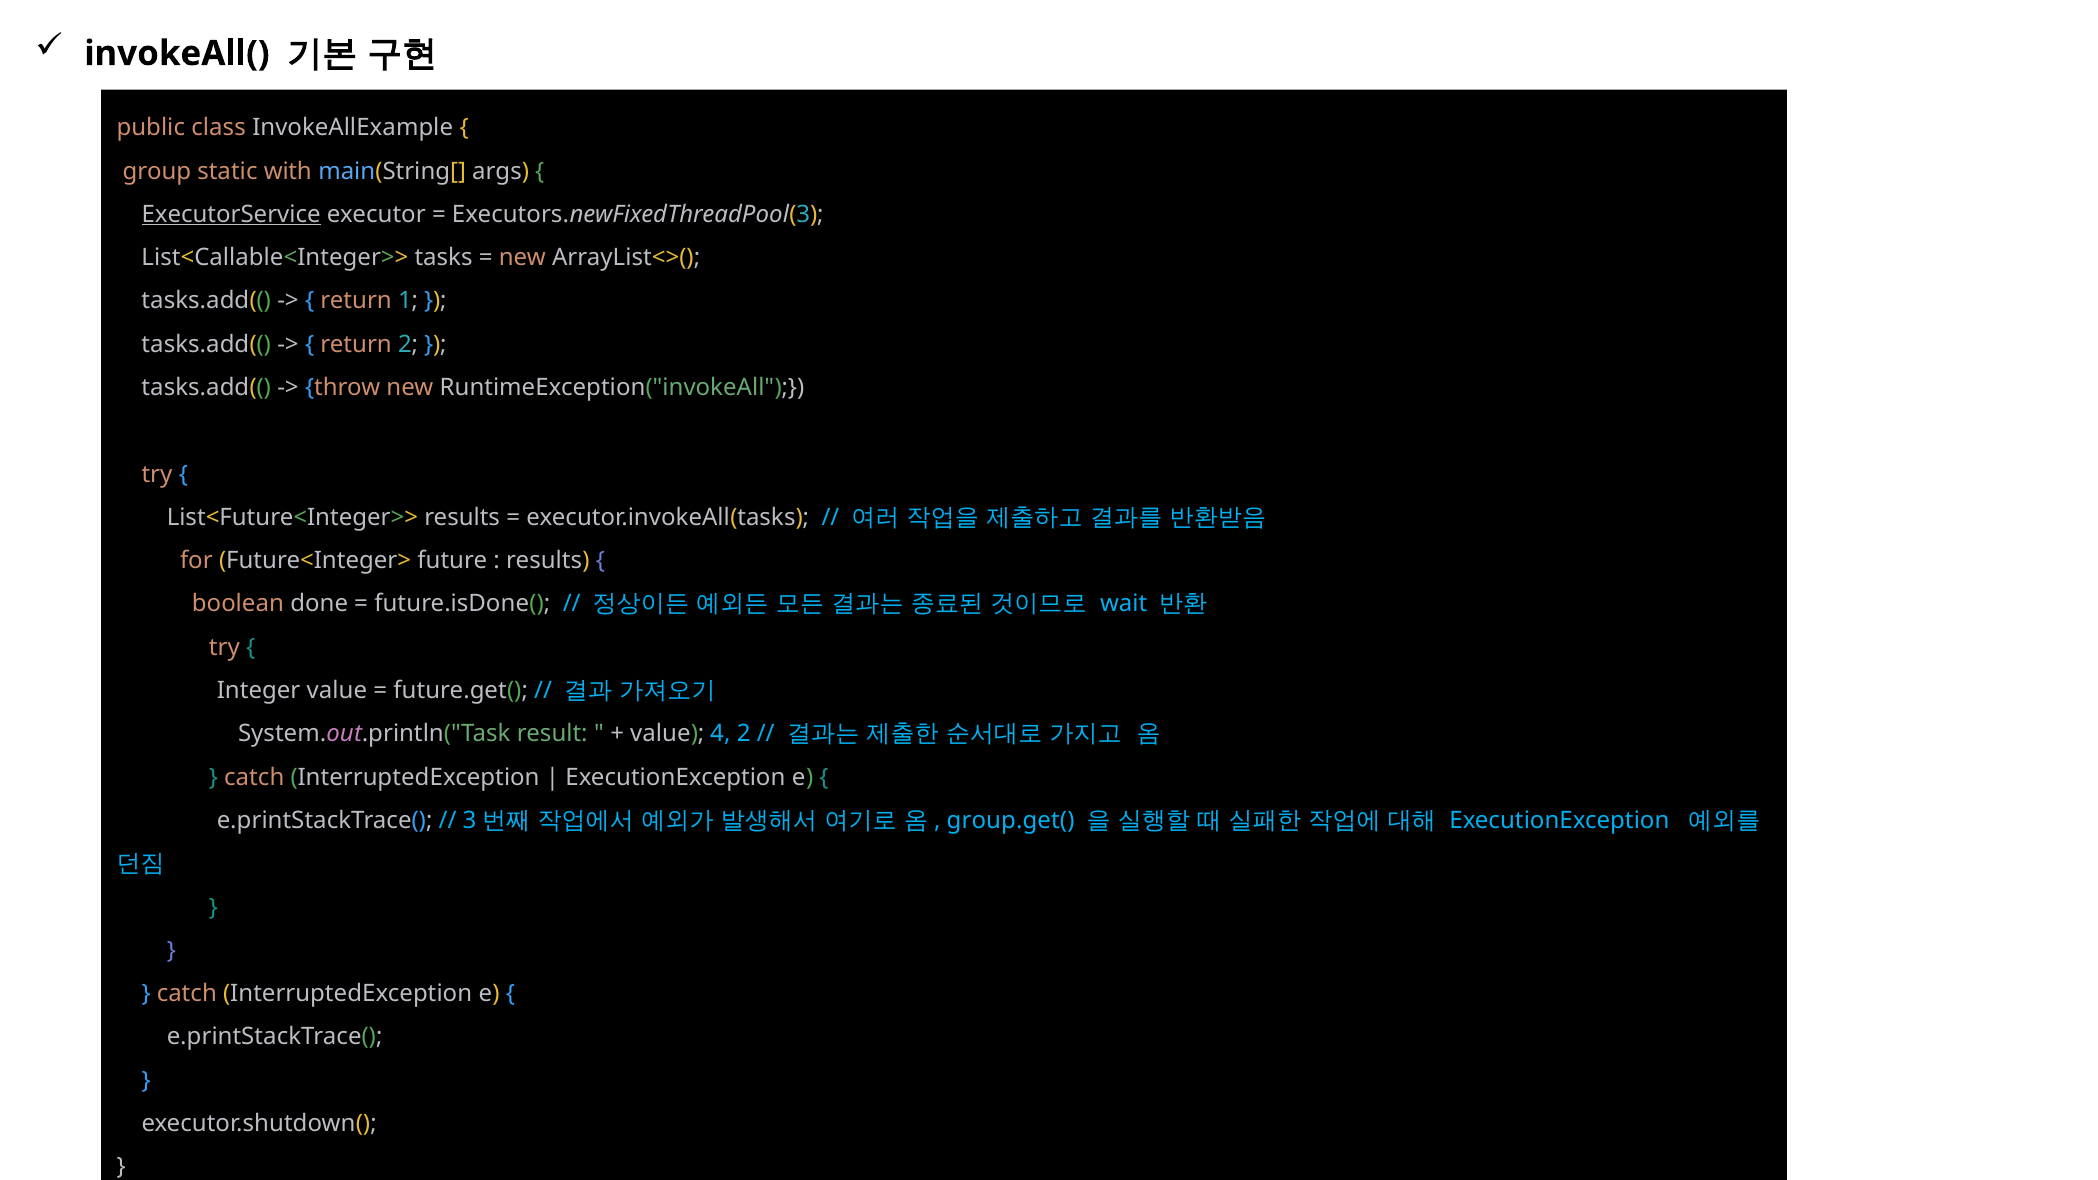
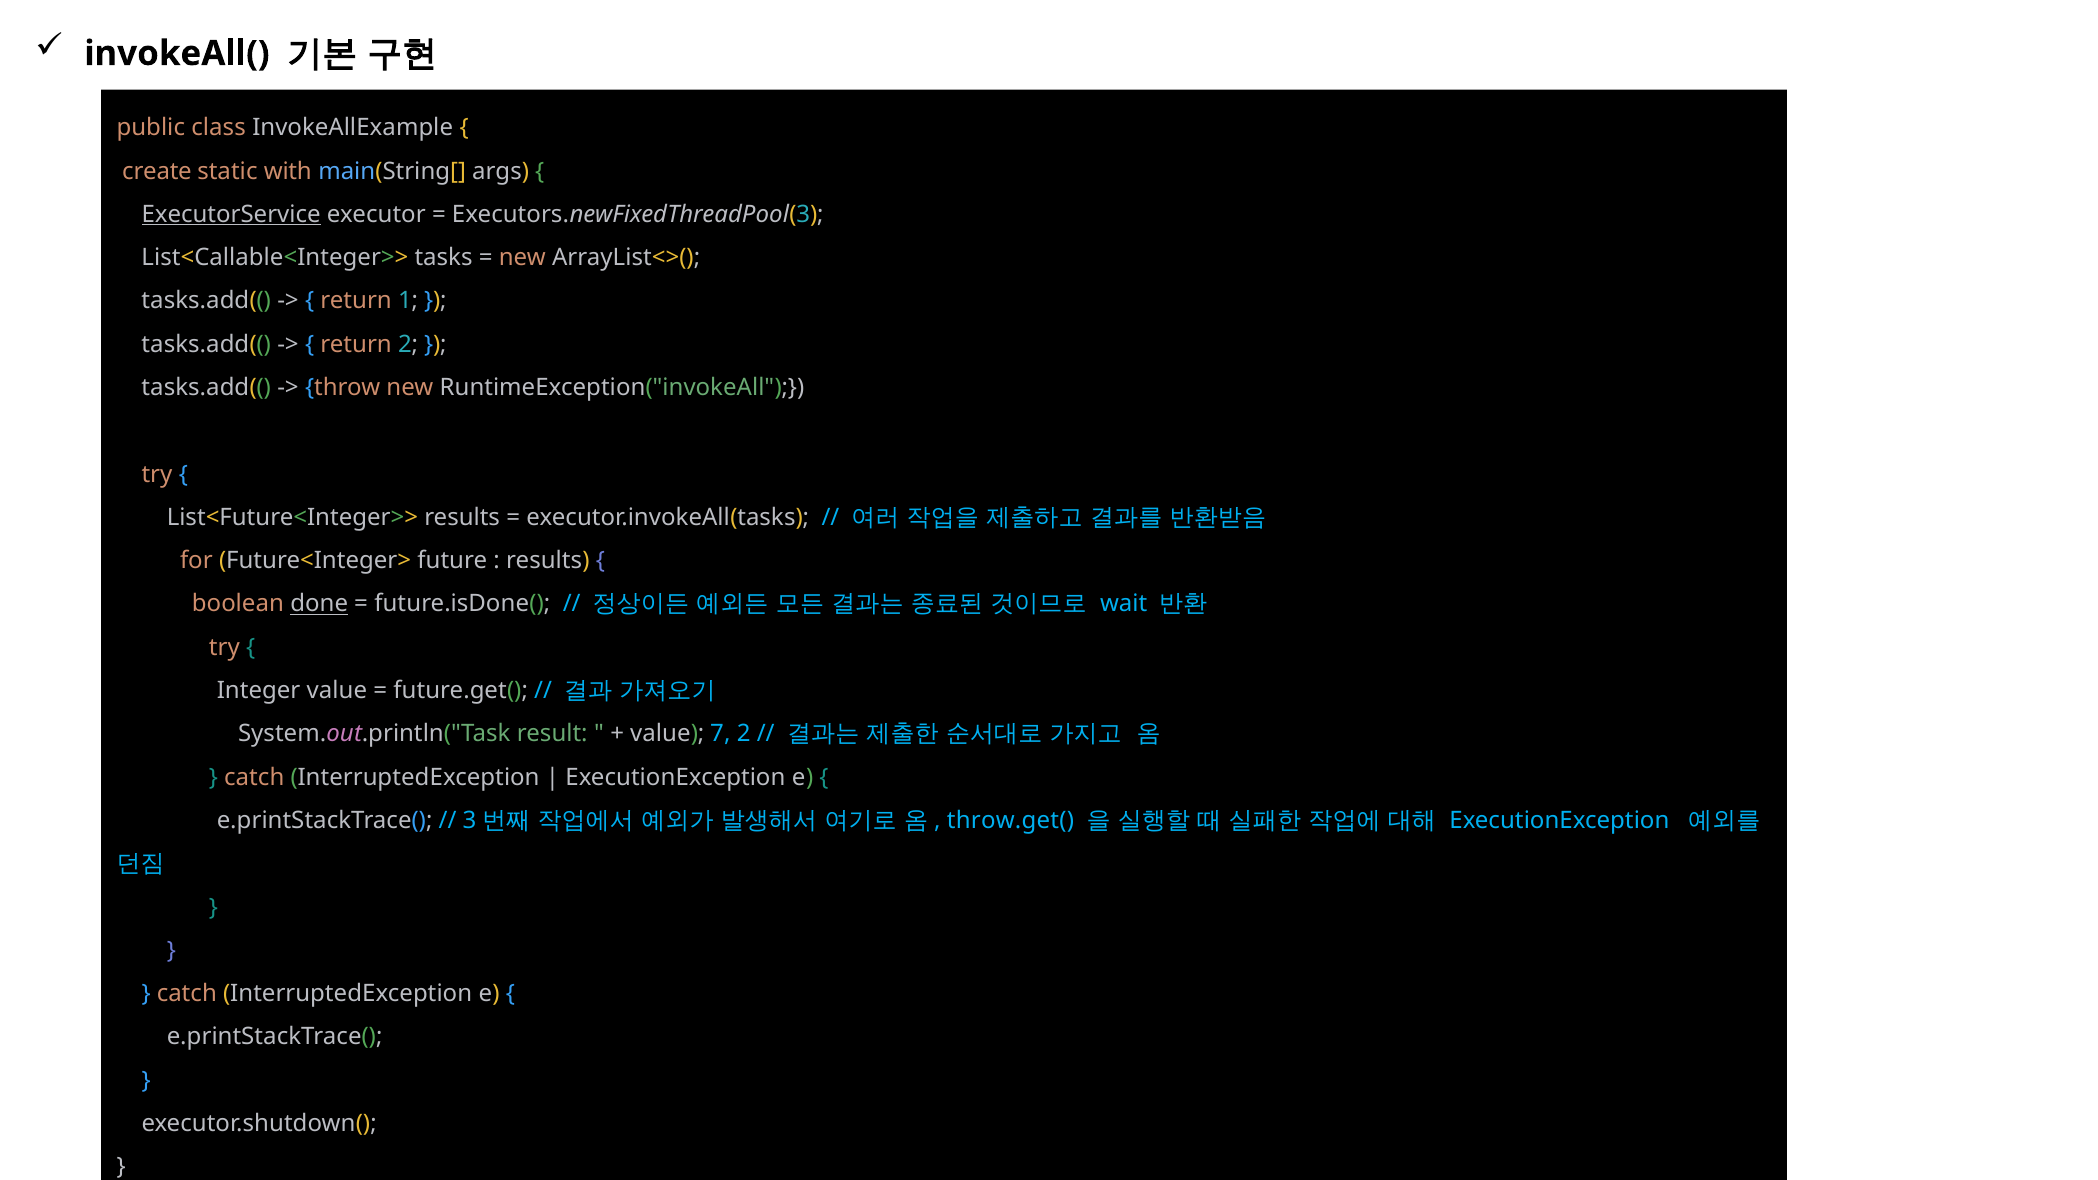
group: group -> create (157, 171)
done underline: none -> present (319, 604)
4: 4 -> 7 (720, 734)
group.get(: group.get( -> throw.get( (1010, 821)
